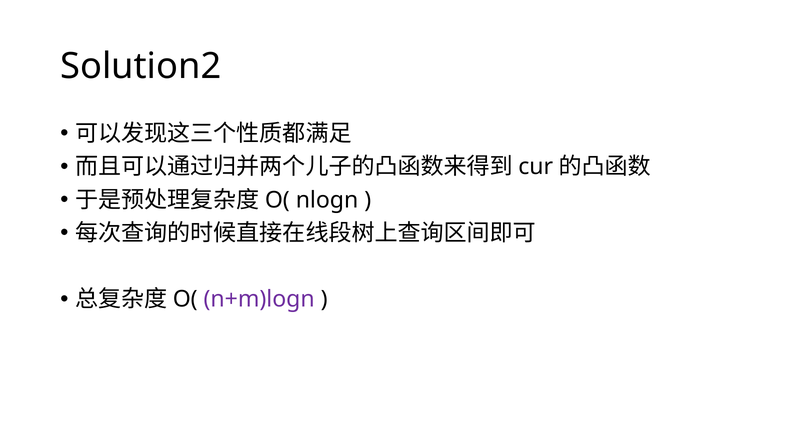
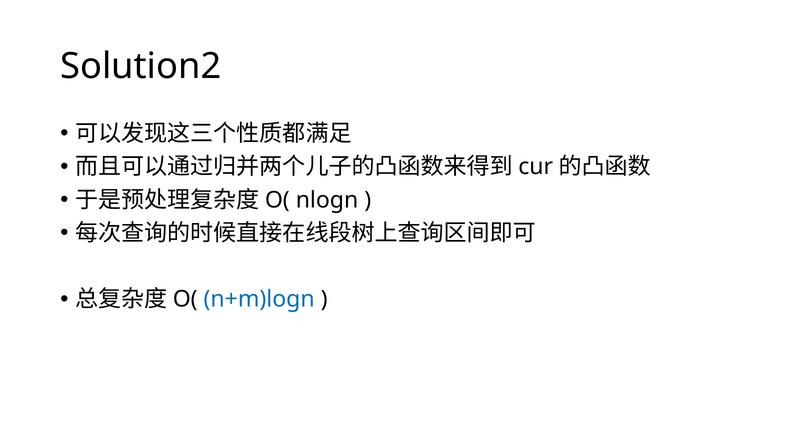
n+m)logn colour: purple -> blue (259, 299)
